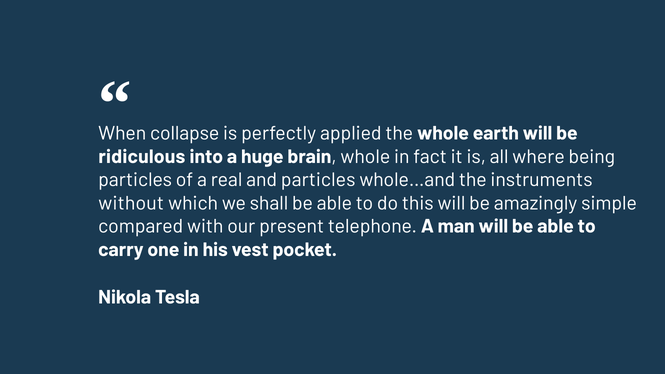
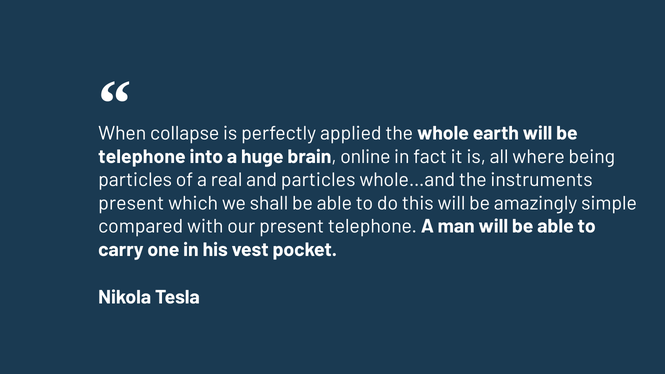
ridiculous: ridiculous -> telephone (142, 157)
brain whole: whole -> online (365, 157)
without: without -> present (131, 203)
